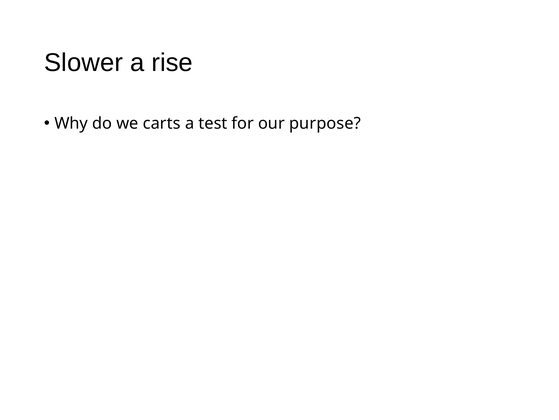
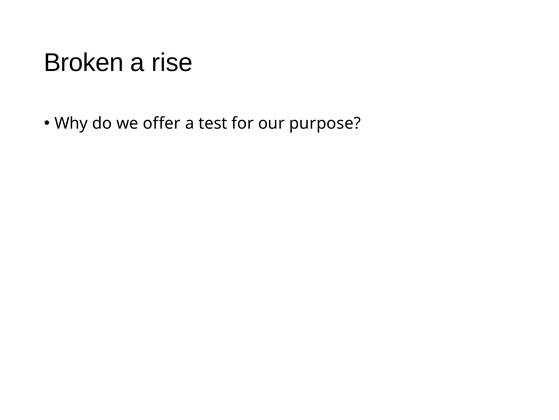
Slower: Slower -> Broken (84, 63)
carts: carts -> offer (162, 123)
